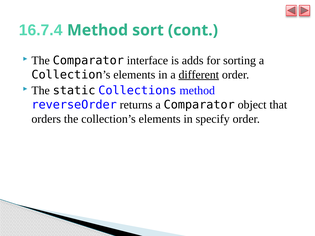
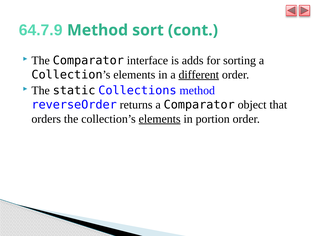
16.7.4: 16.7.4 -> 64.7.9 (41, 30)
elements underline: none -> present (160, 119)
specify: specify -> portion (213, 119)
